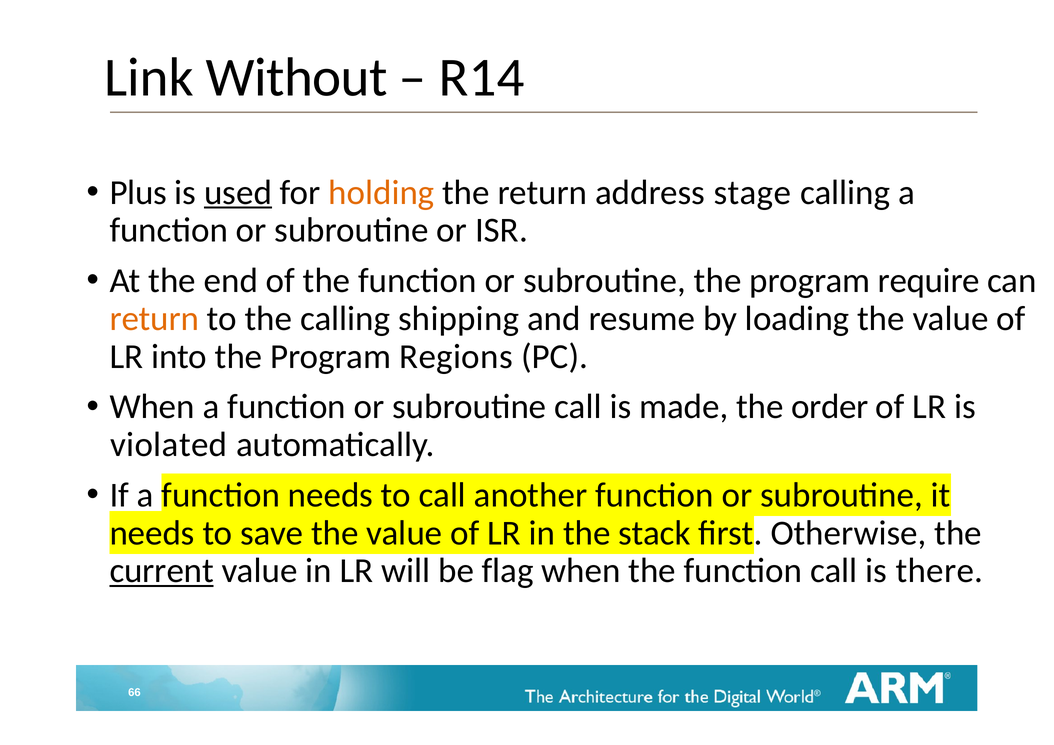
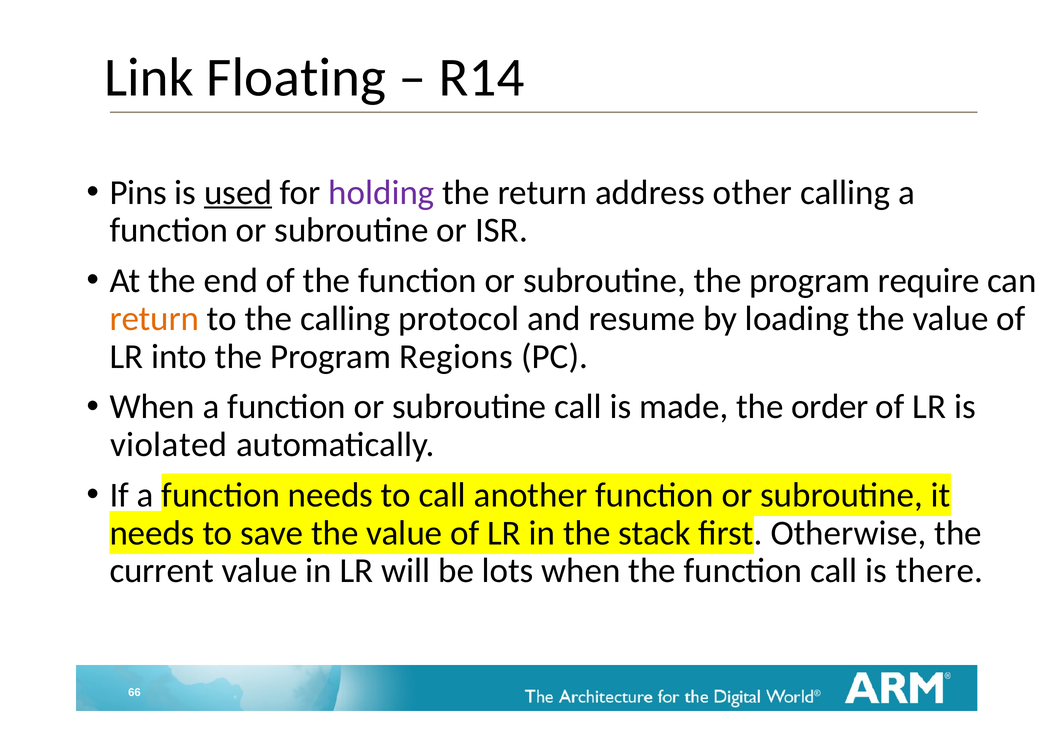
Without: Without -> Floating (296, 78)
Plus: Plus -> Pins (138, 192)
holding colour: orange -> purple (381, 192)
stage: stage -> other (752, 192)
shipping: shipping -> protocol (459, 319)
current underline: present -> none (162, 571)
flag: flag -> lots (508, 571)
